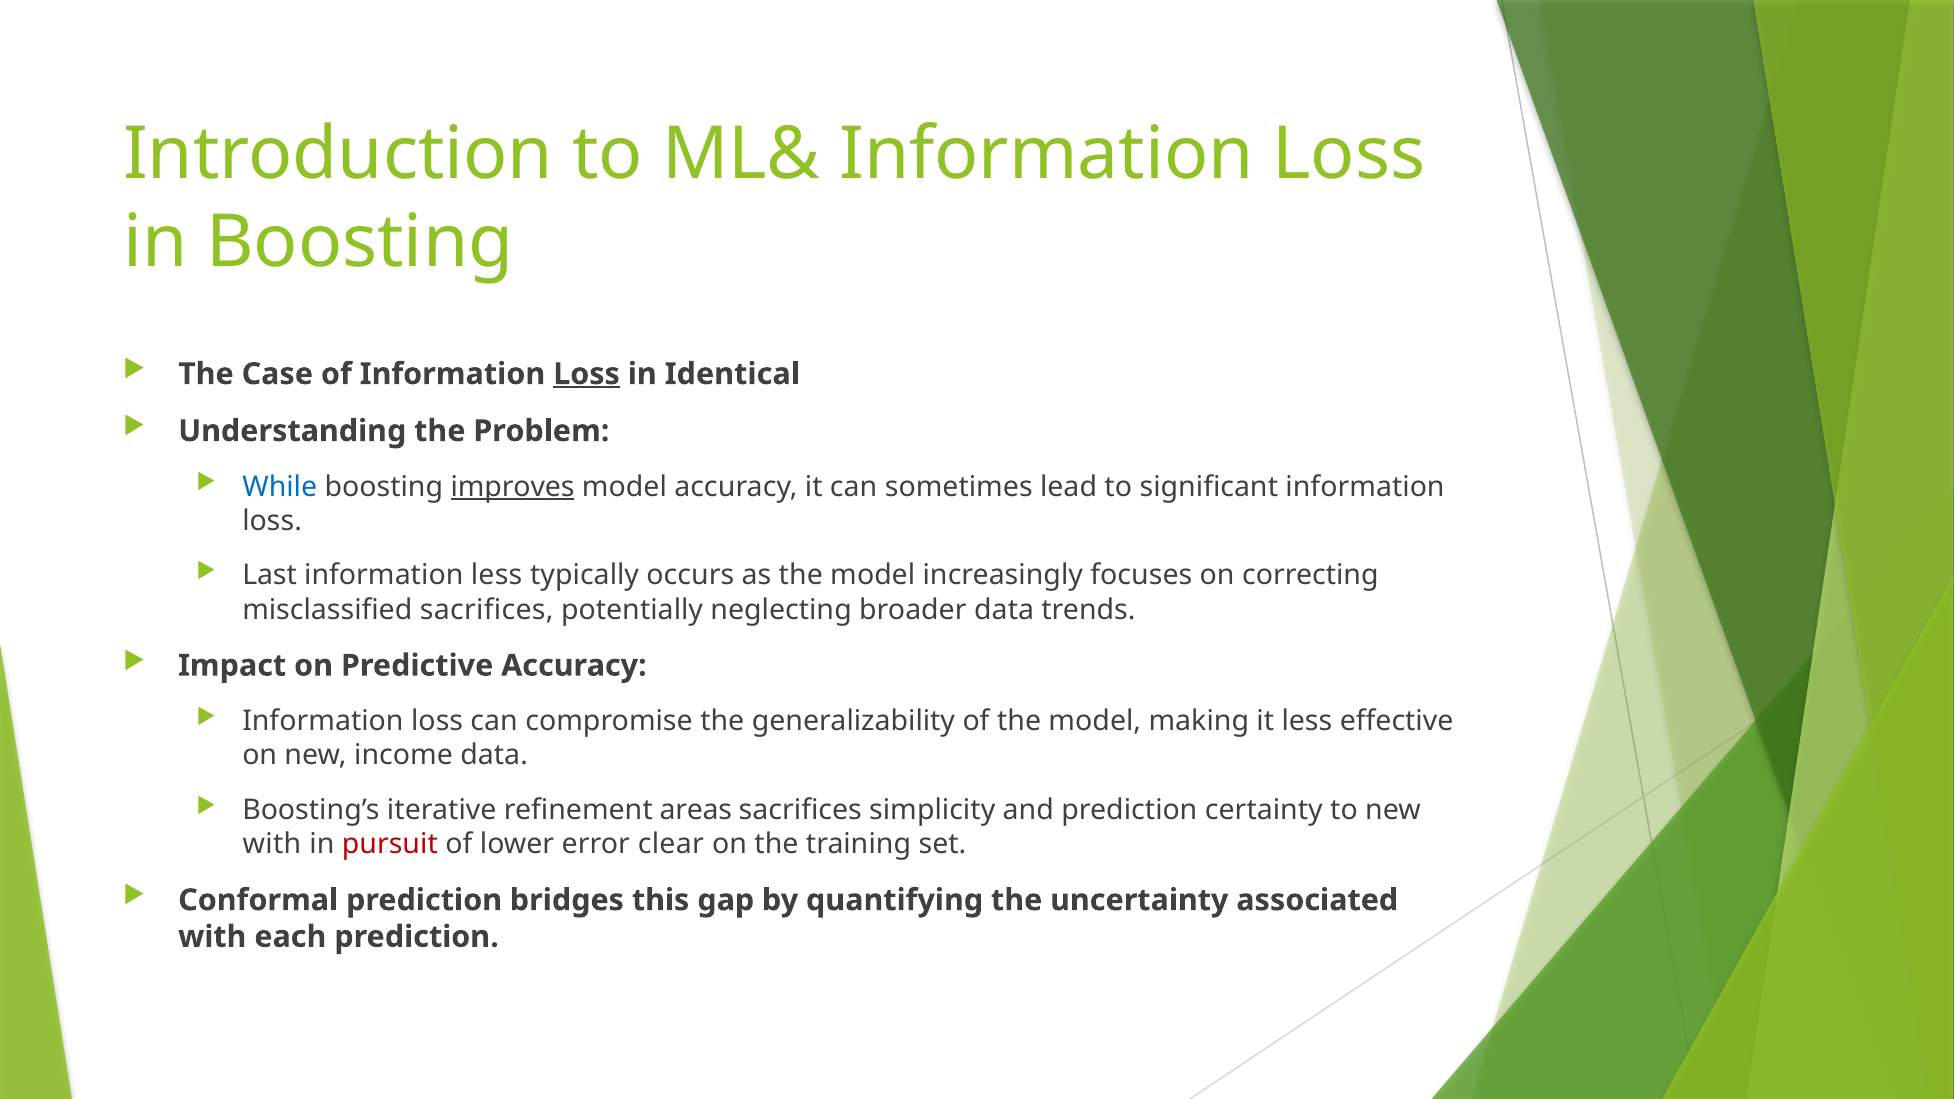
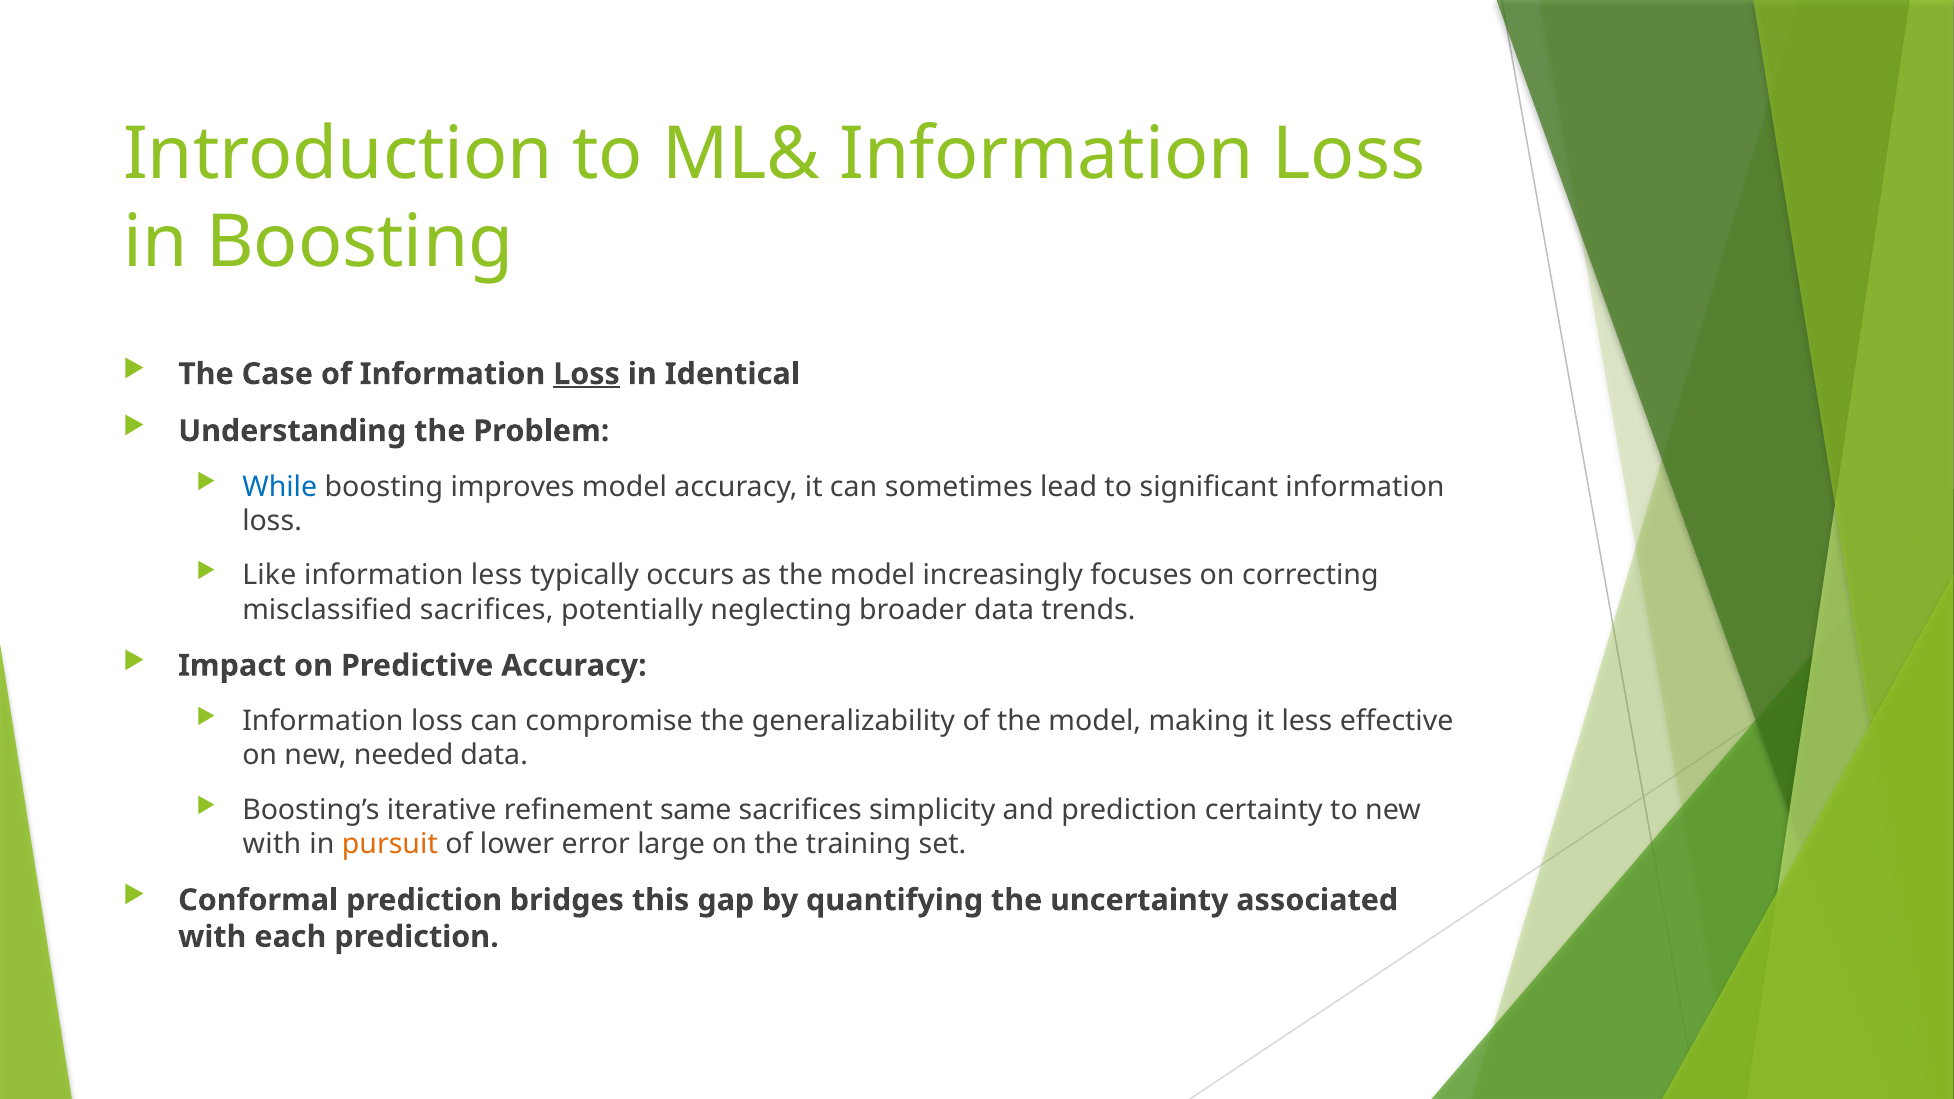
improves underline: present -> none (513, 487)
Last: Last -> Like (269, 576)
income: income -> needed (404, 756)
areas: areas -> same (696, 810)
pursuit colour: red -> orange (390, 844)
clear: clear -> large (671, 844)
